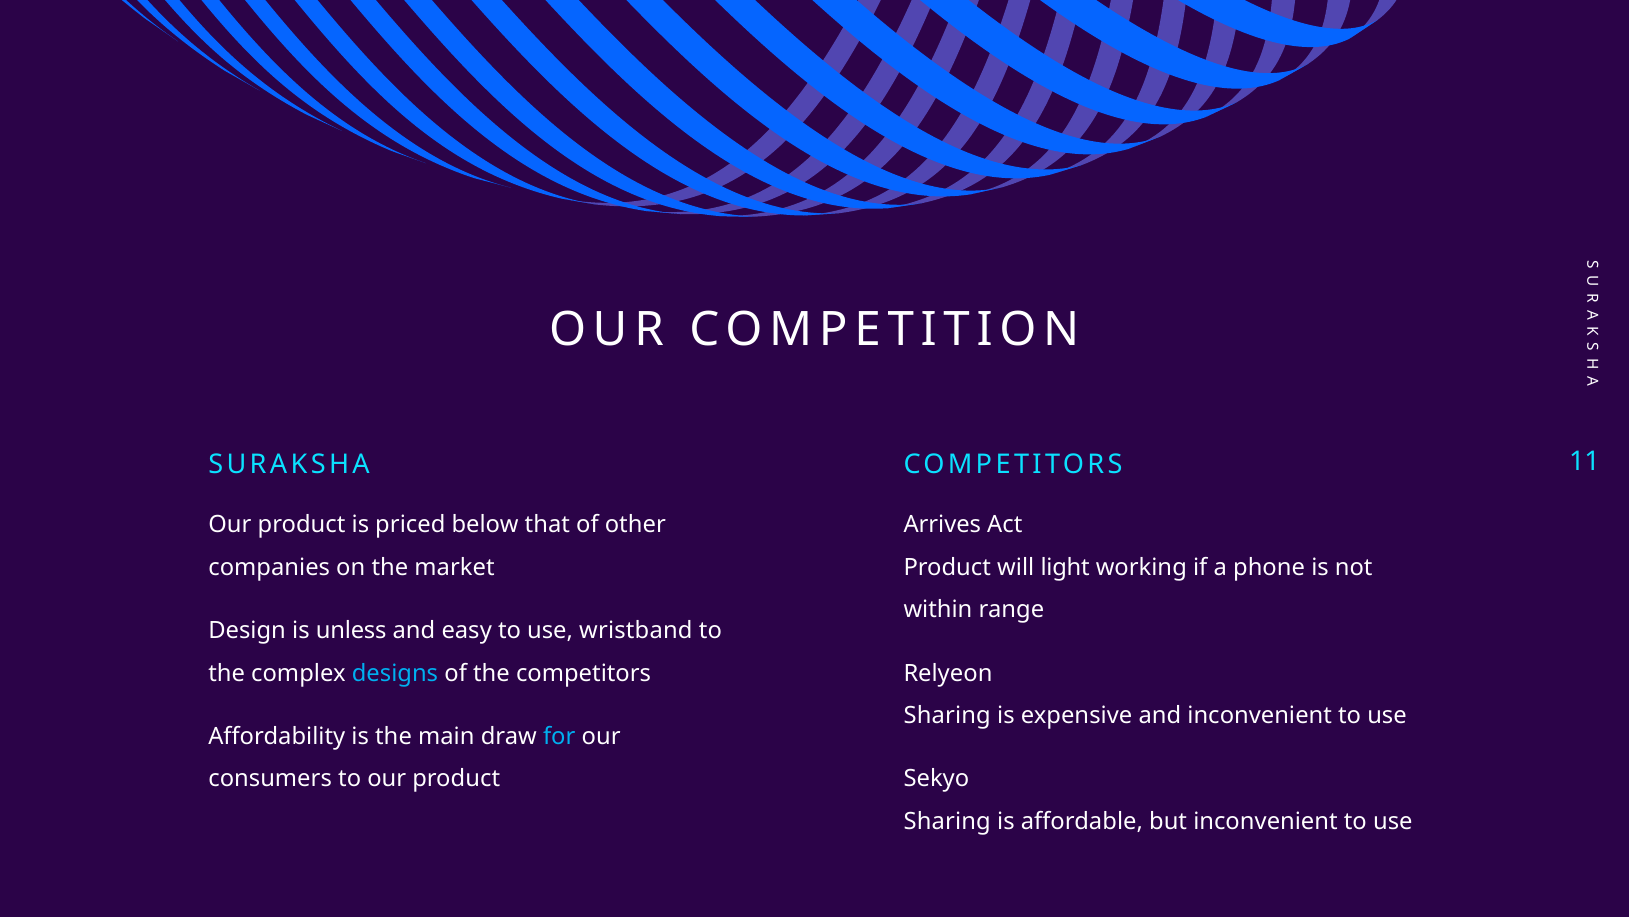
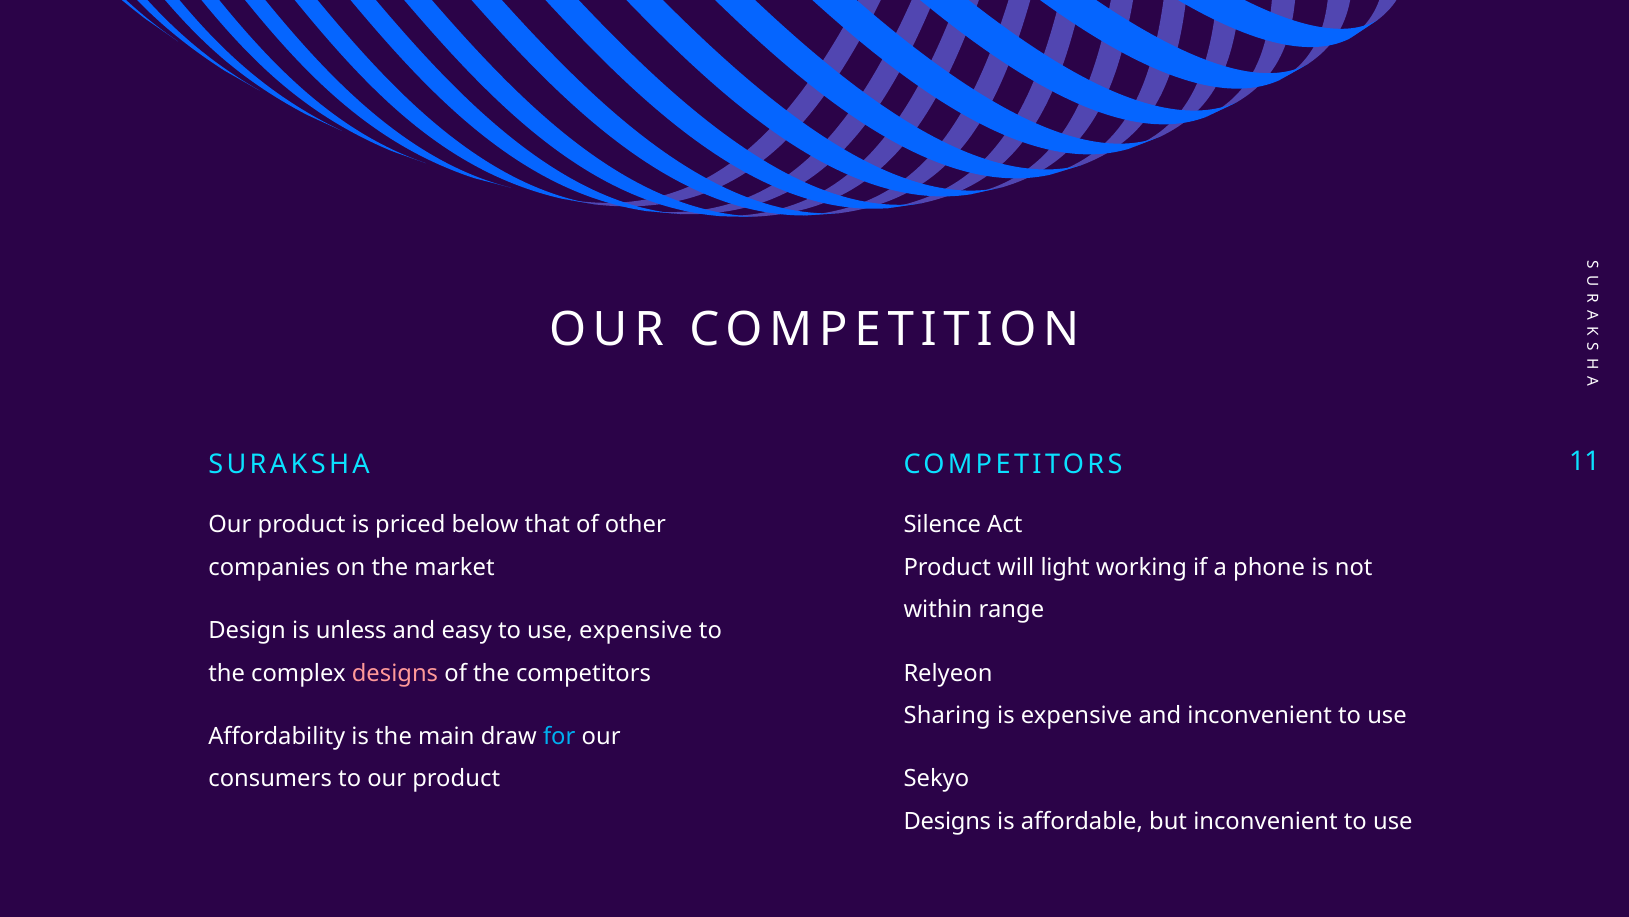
Arrives: Arrives -> Silence (942, 524)
use wristband: wristband -> expensive (636, 630)
designs colour: light blue -> pink (395, 673)
Sharing: Sharing -> Designs (947, 821)
